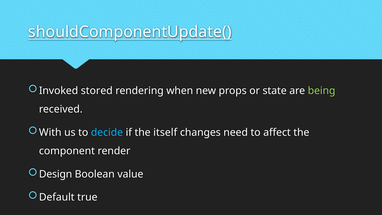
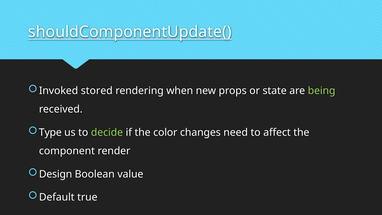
With: With -> Type (50, 132)
decide colour: light blue -> light green (107, 132)
itself: itself -> color (165, 132)
